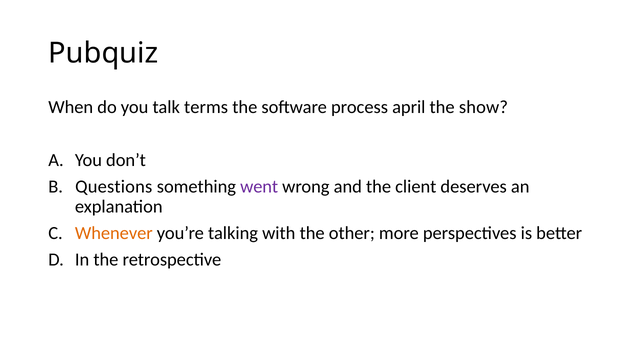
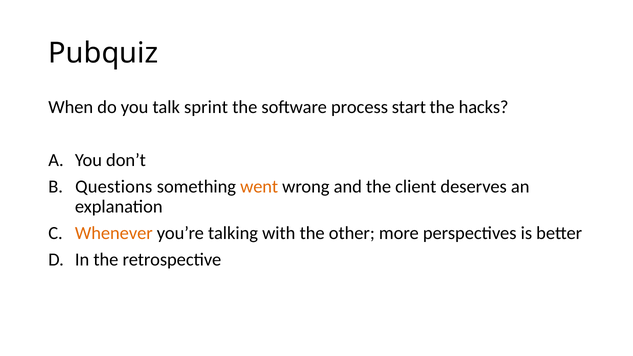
terms: terms -> sprint (206, 107)
april: april -> start (409, 107)
show: show -> hacks (484, 107)
went colour: purple -> orange (259, 187)
